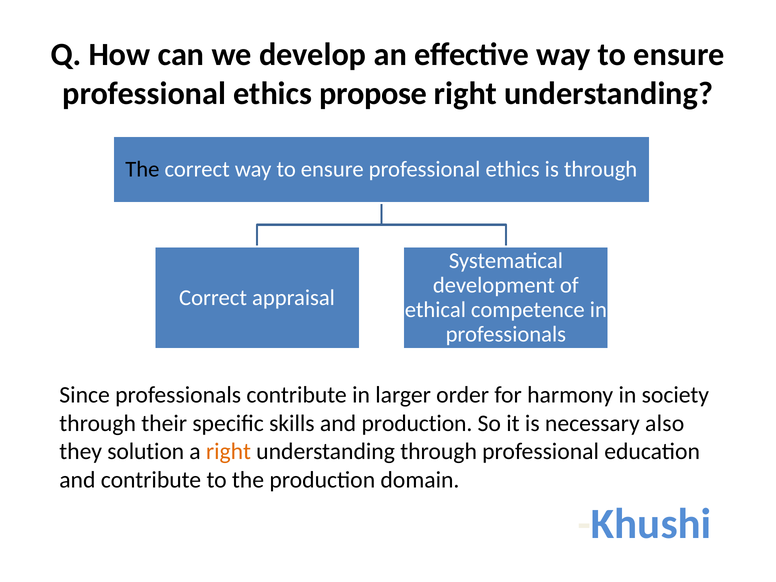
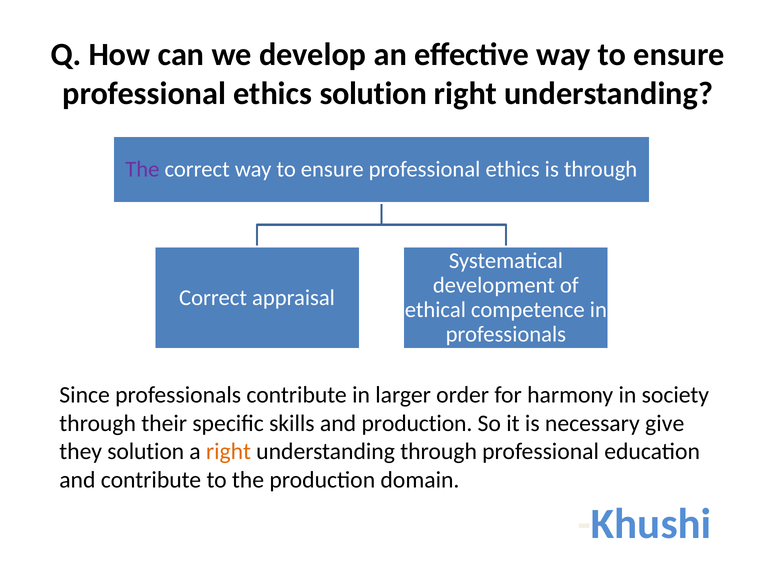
ethics propose: propose -> solution (373, 93)
The colour: black -> purple (142, 169)
also: also -> give (665, 423)
